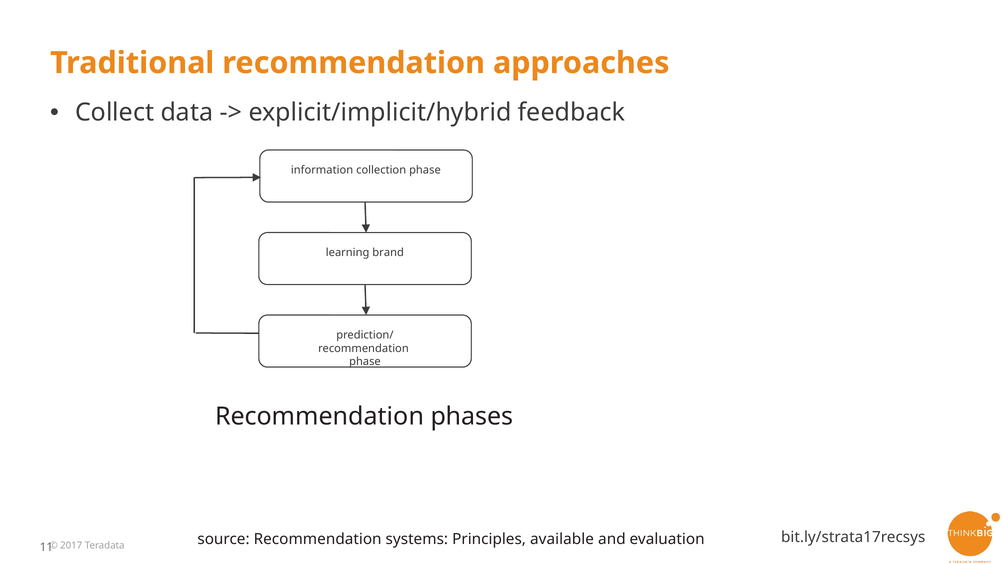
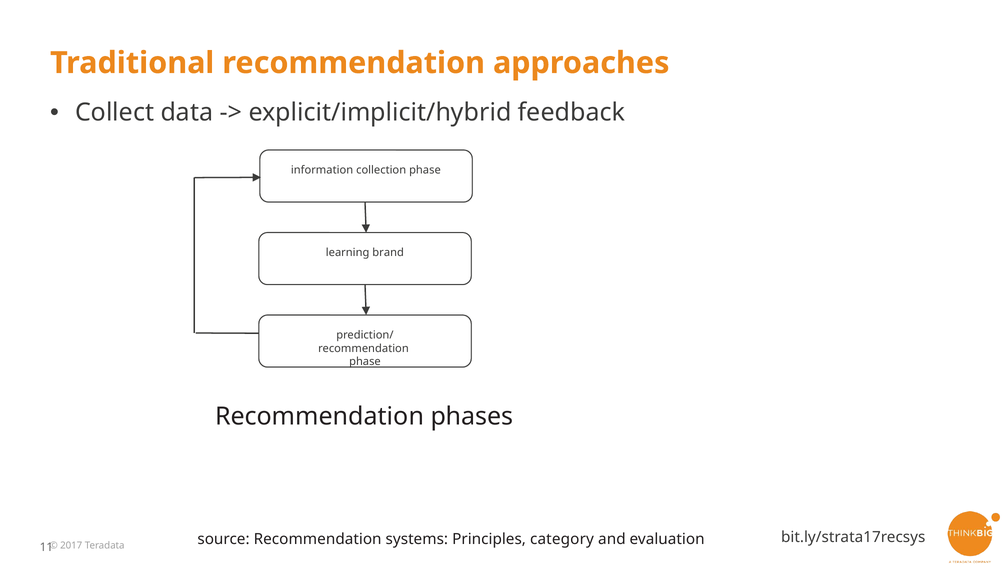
available: available -> category (562, 539)
